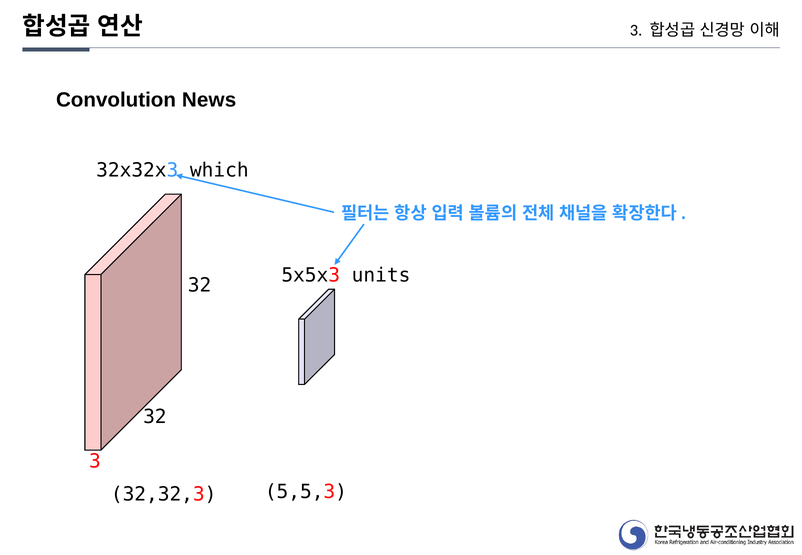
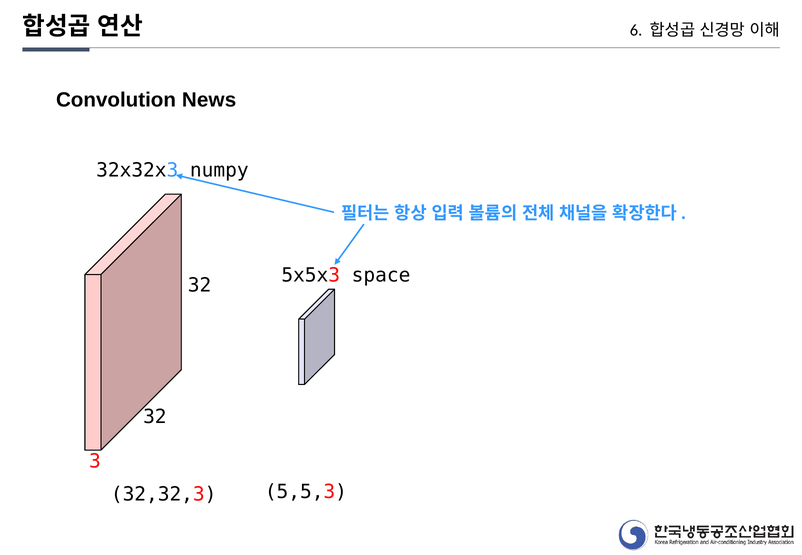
3: 3 -> 6 (636, 30)
which: which -> numpy (219, 170)
units: units -> space (381, 275)
